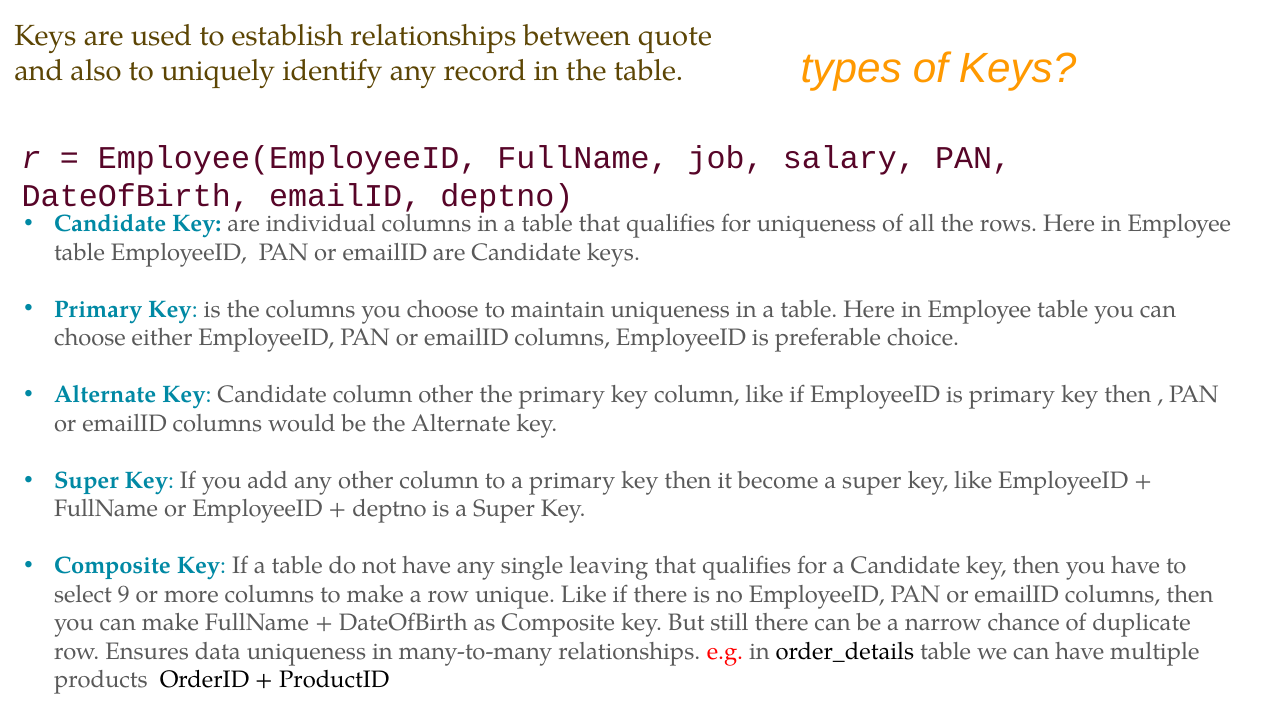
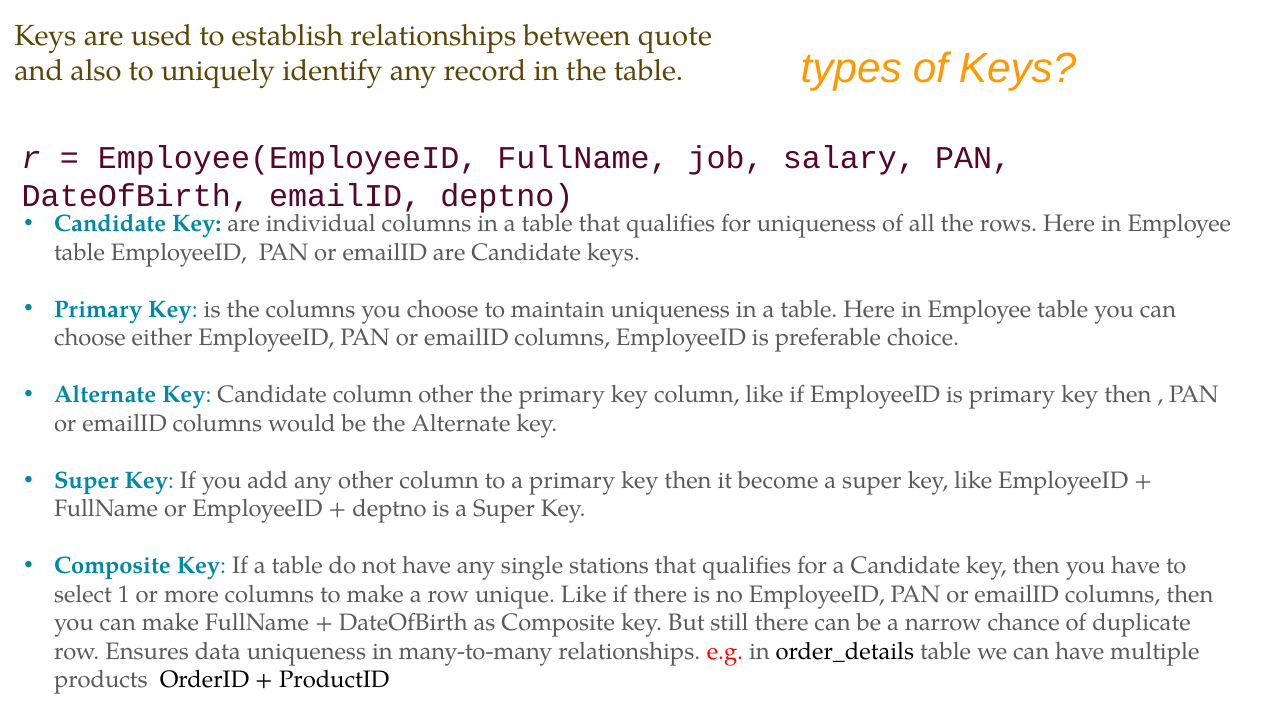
leaving: leaving -> stations (609, 566)
9: 9 -> 1 (124, 595)
